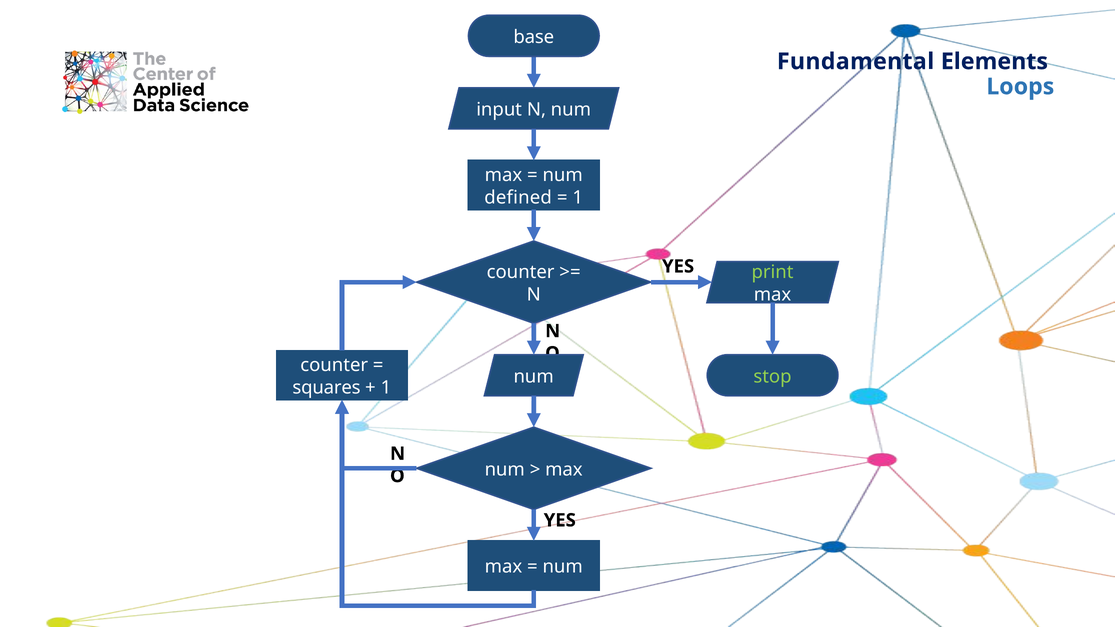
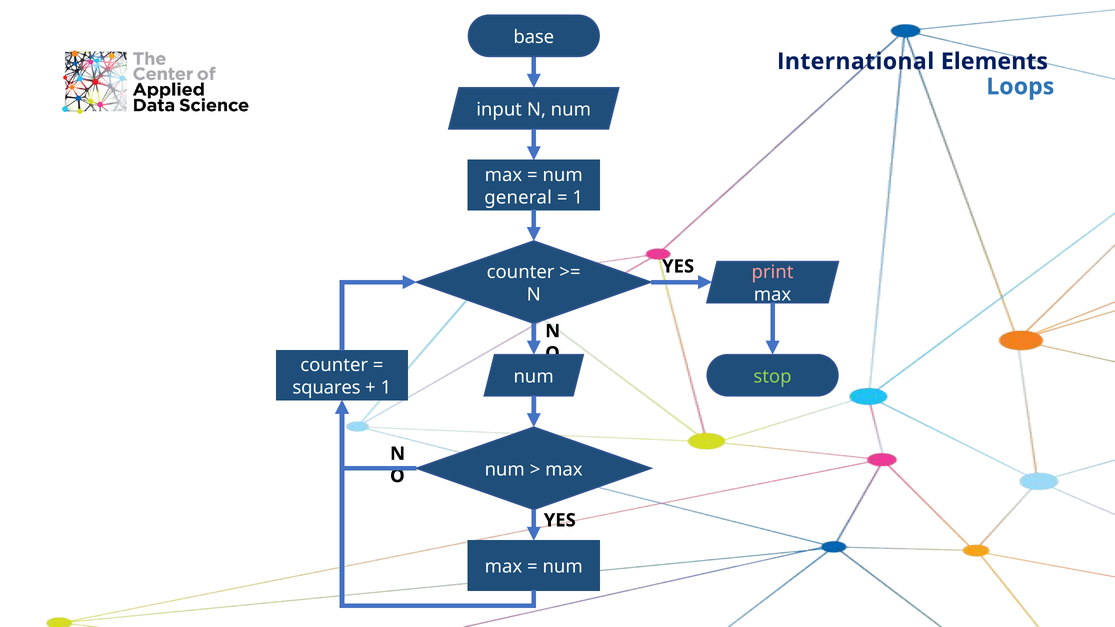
Fundamental: Fundamental -> International (856, 62)
defined: defined -> general (518, 197)
print colour: light green -> pink (773, 272)
